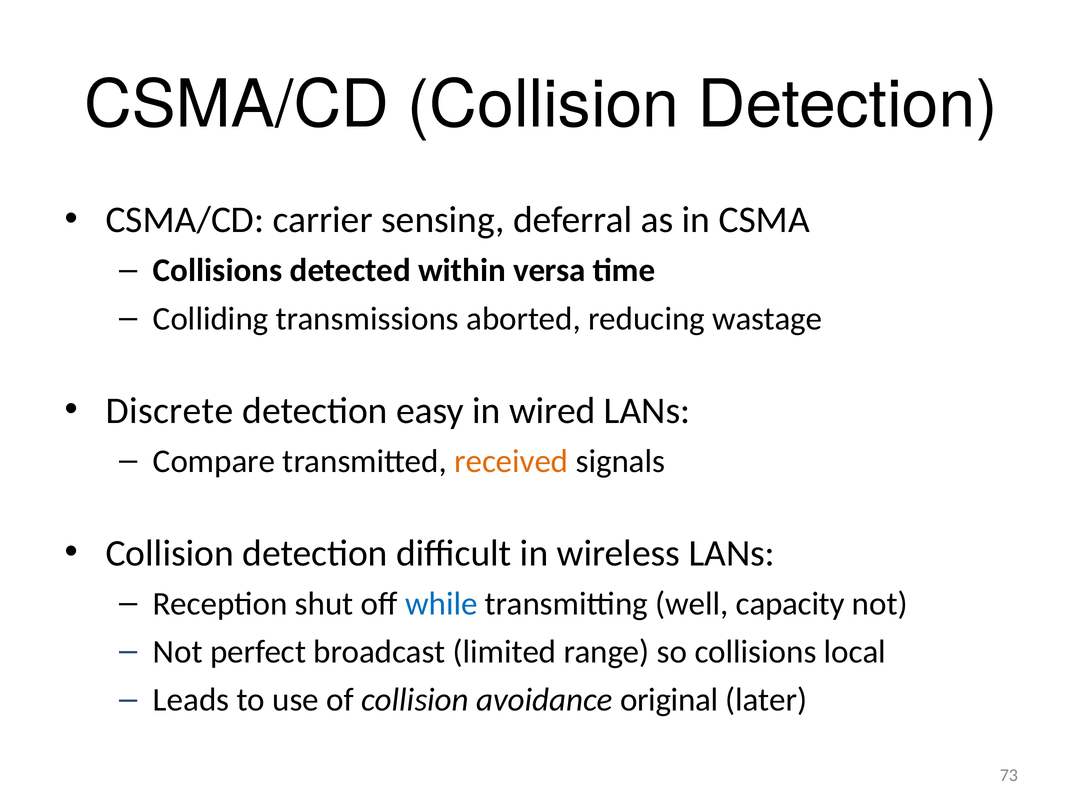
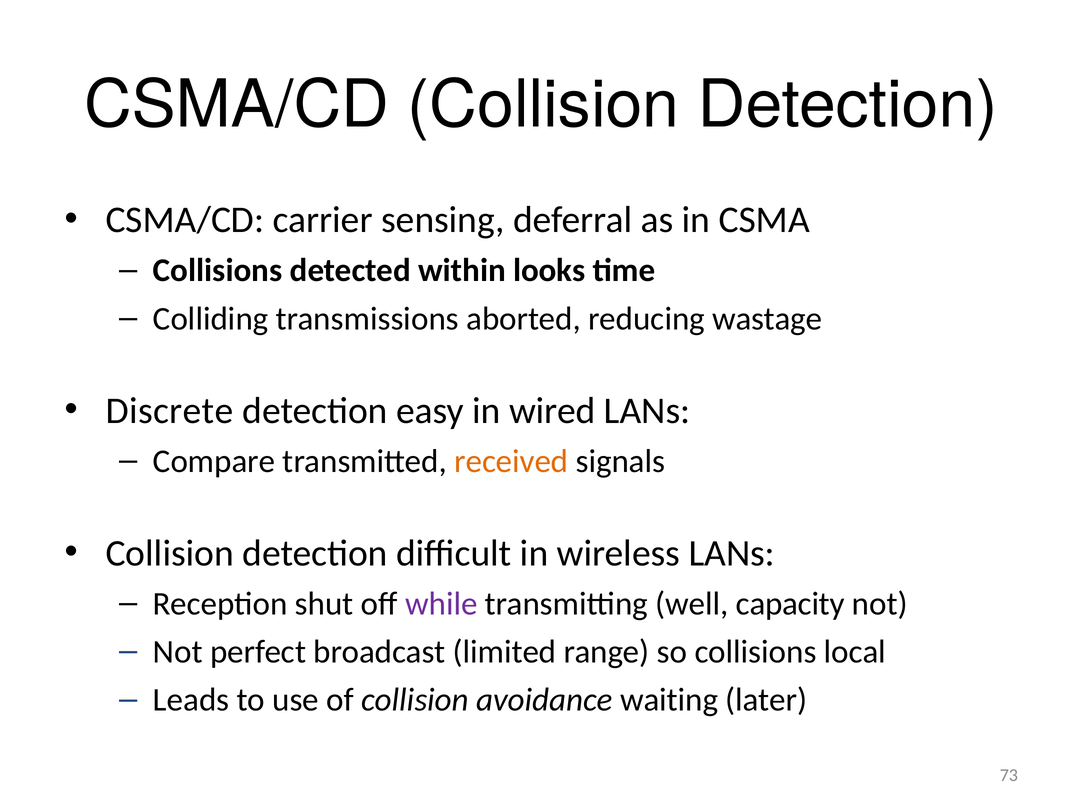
versa: versa -> looks (549, 271)
while colour: blue -> purple (441, 604)
original: original -> waiting (669, 700)
